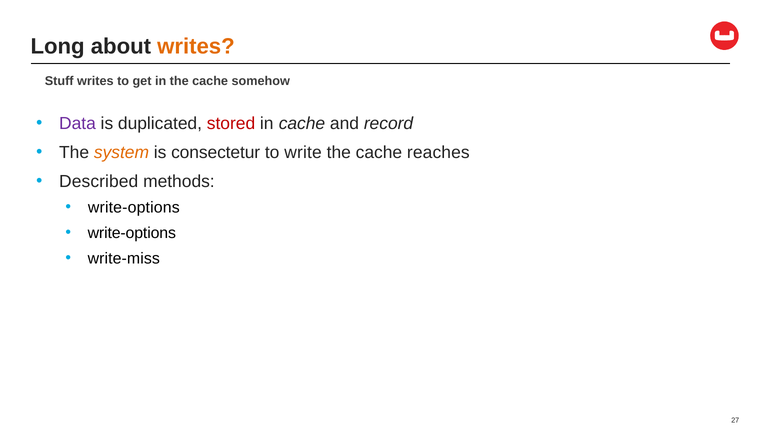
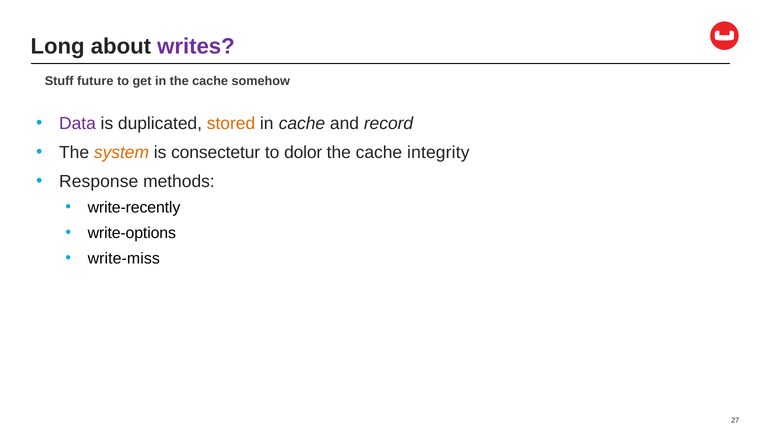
writes colour: orange -> purple (196, 46)
Stuff writes: writes -> future (95, 81)
stored colour: red -> orange (231, 124)
write: write -> dolor (303, 153)
reaches: reaches -> integrity (438, 153)
Described: Described -> Response (99, 181)
write-options: write-options -> write-recently (134, 208)
